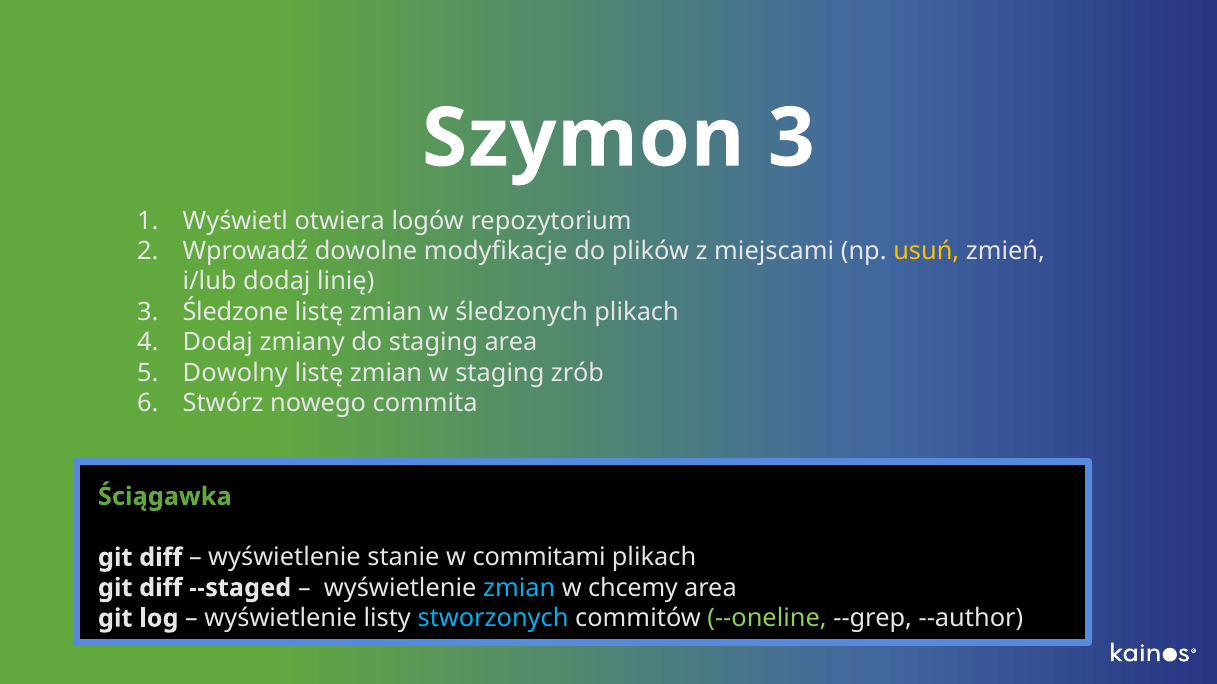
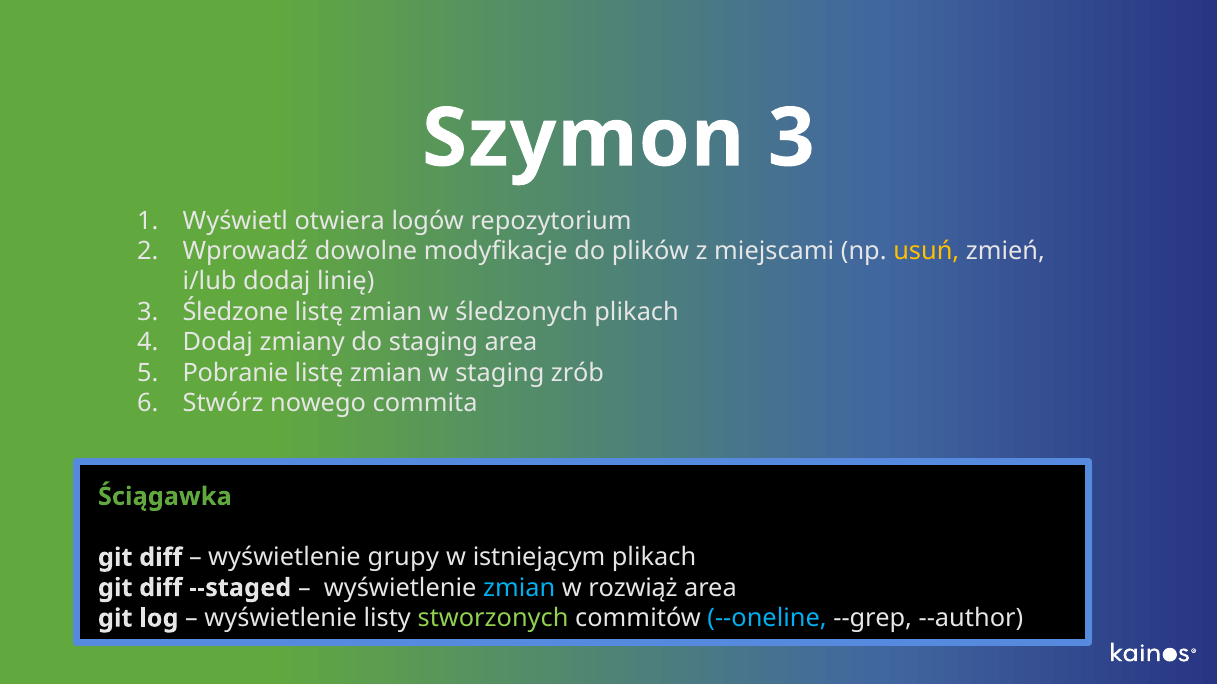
Dowolny: Dowolny -> Pobranie (235, 373)
stanie: stanie -> grupy (403, 558)
commitami: commitami -> istniejącym (539, 558)
chcemy: chcemy -> rozwiąż (633, 588)
stworzonych colour: light blue -> light green (493, 619)
--oneline colour: light green -> light blue (767, 619)
